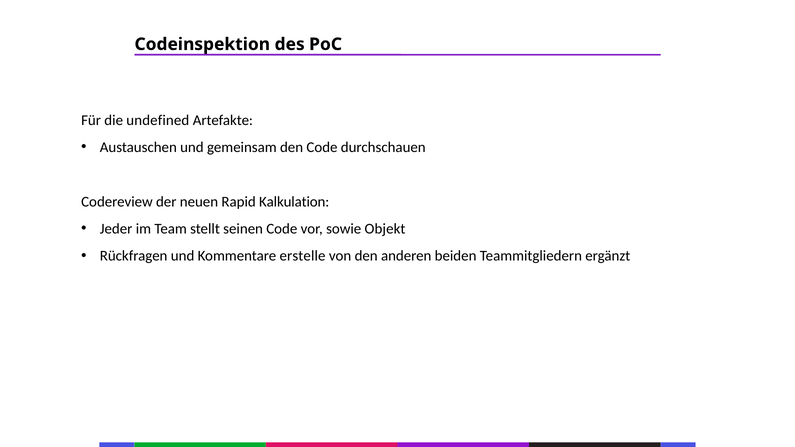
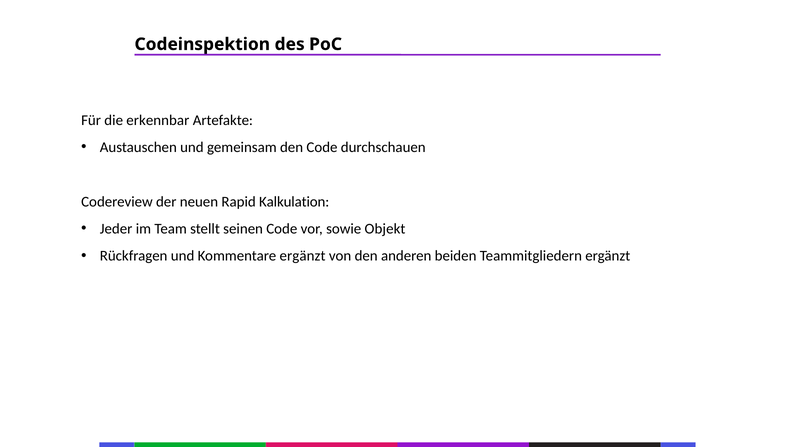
undefined: undefined -> erkennbar (158, 120)
Kommentare erstelle: erstelle -> ergänzt (303, 256)
